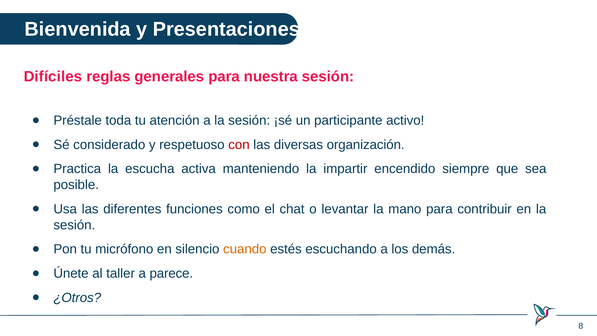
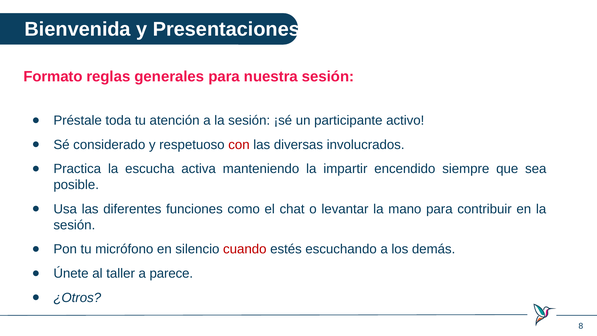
Difíciles: Difíciles -> Formato (53, 76)
organización: organización -> involucrados (366, 145)
cuando colour: orange -> red (245, 249)
